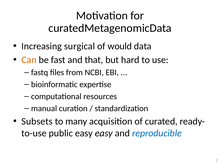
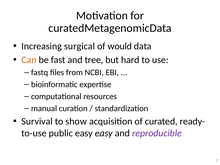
that: that -> tree (94, 60)
Subsets: Subsets -> Survival (37, 121)
many: many -> show (76, 121)
reproducible colour: blue -> purple (157, 133)
